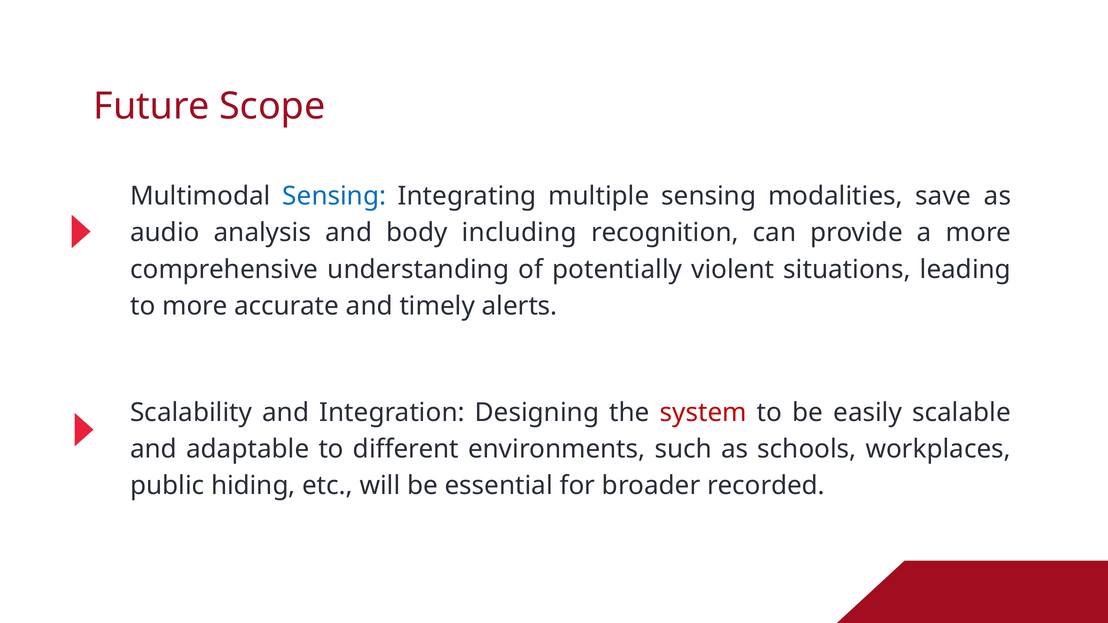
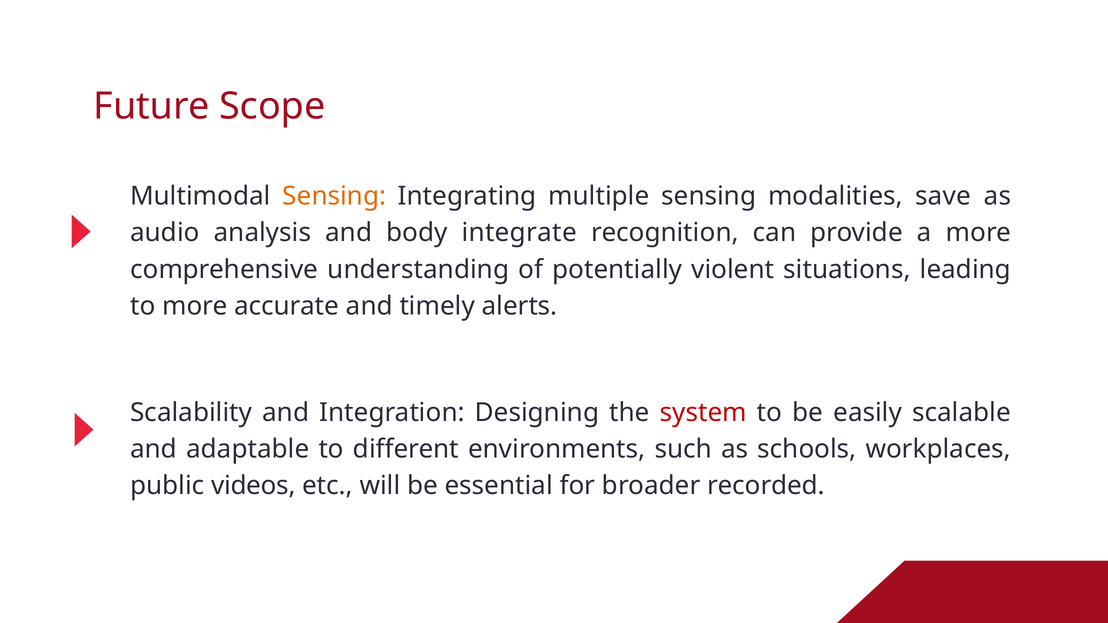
Sensing colour: blue -> orange (334, 196)
including: including -> integrate (519, 233)
hiding: hiding -> videos (253, 486)
